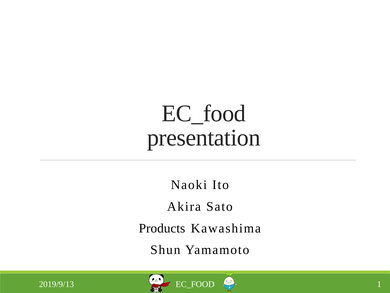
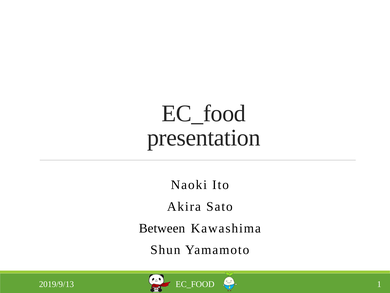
Products: Products -> Between (162, 228)
